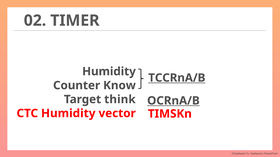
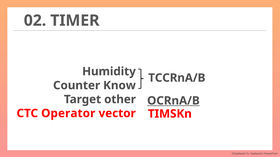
TCCRnA/B underline: present -> none (177, 78)
think: think -> other (120, 100)
CTC Humidity: Humidity -> Operator (68, 114)
